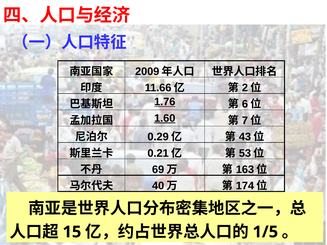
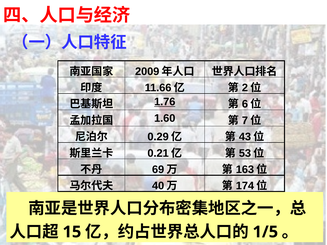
1.60 underline: present -> none (165, 118)
